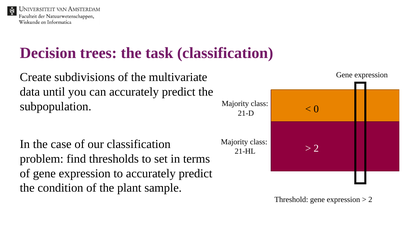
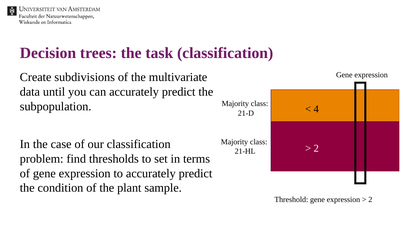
0: 0 -> 4 (316, 109)
